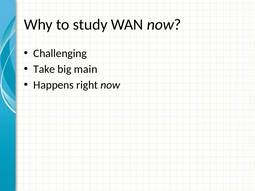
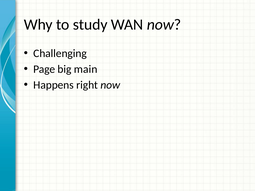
Take: Take -> Page (44, 69)
